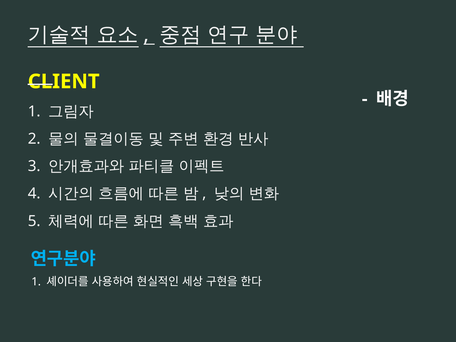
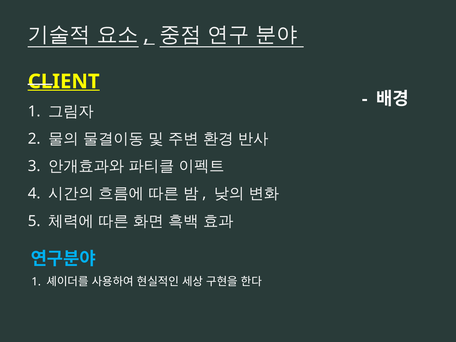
CLIENT underline: none -> present (64, 81)
